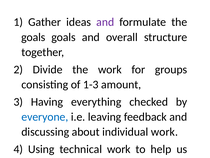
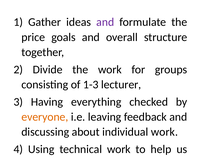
goals: goals -> price (33, 37)
amount: amount -> lecturer (121, 84)
everyone colour: blue -> orange (45, 117)
